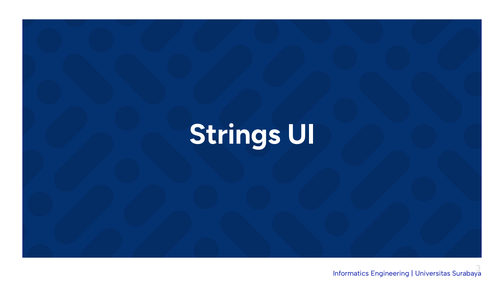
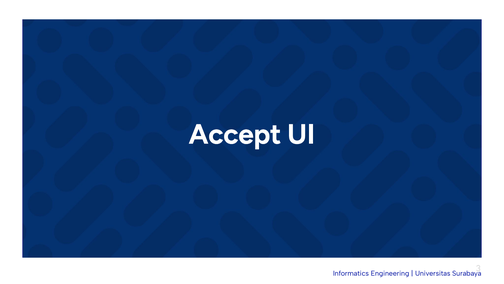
Strings: Strings -> Accept (235, 134)
